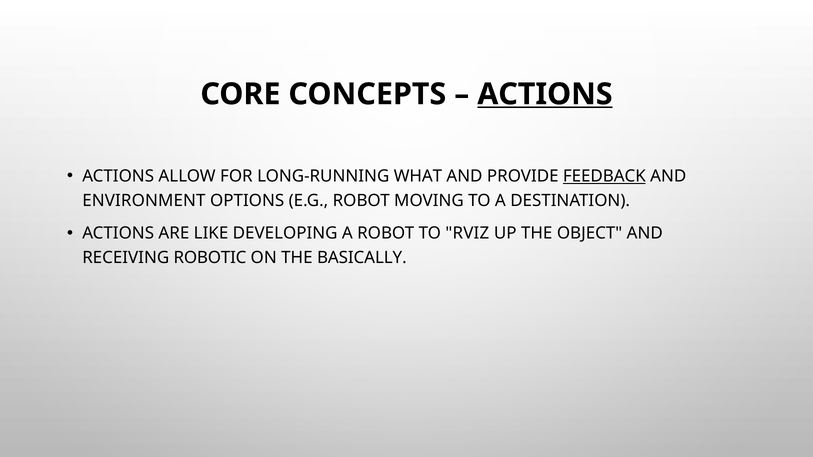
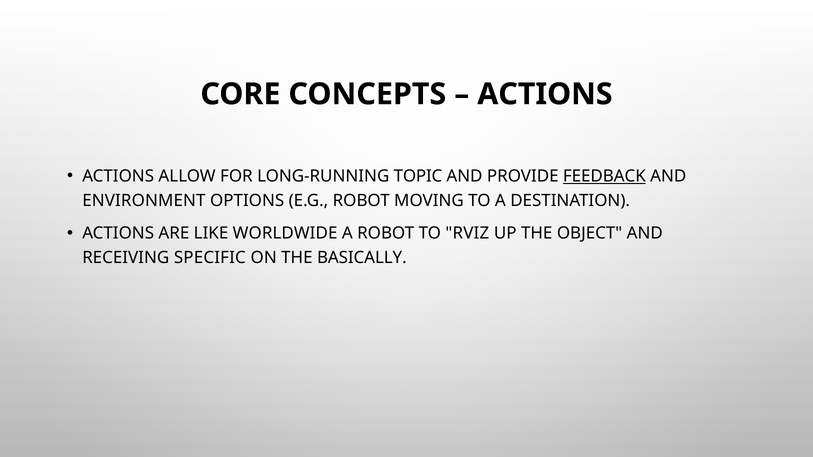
ACTIONS underline: present -> none (545, 94)
WHAT: WHAT -> TOPIC (418, 176)
DEVELOPING: DEVELOPING -> WORLDWIDE (285, 234)
ROBOTIC: ROBOTIC -> SPECIFIC (210, 258)
